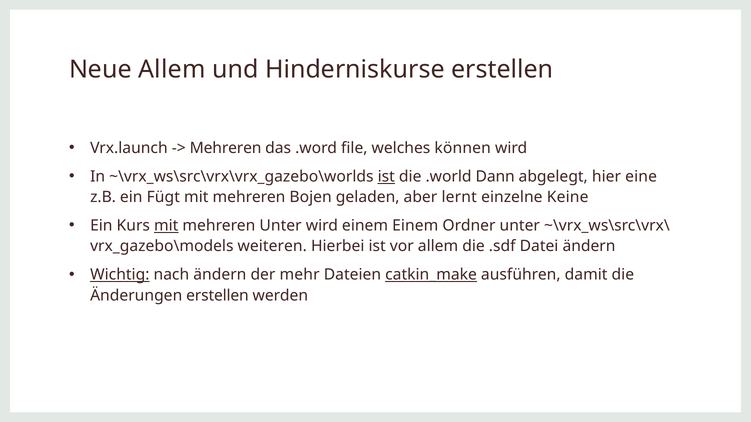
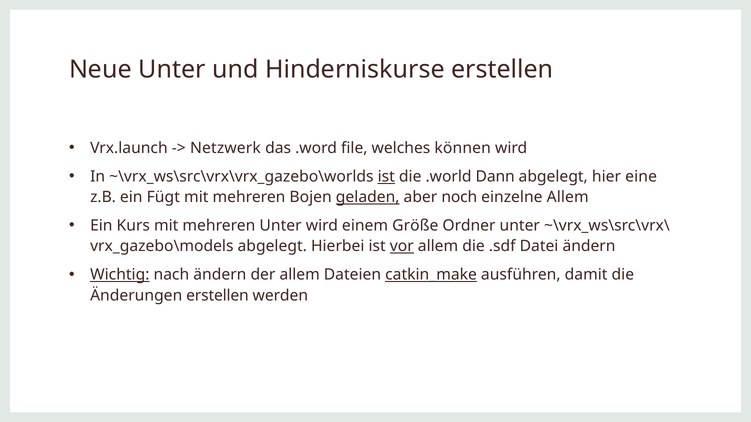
Neue Allem: Allem -> Unter (172, 70)
Mehreren: Mehreren -> Netzwerk (225, 148)
geladen underline: none -> present (368, 197)
lernt: lernt -> noch (459, 197)
einzelne Keine: Keine -> Allem (568, 197)
mit underline: present -> none (166, 226)
einem Einem: Einem -> Größe (415, 226)
weiteren: weiteren -> abgelegt (272, 247)
vor underline: none -> present (402, 247)
der mehr: mehr -> allem (300, 275)
